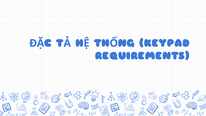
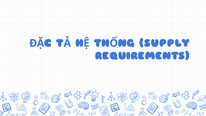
KEYPAD: KEYPAD -> SUPPLY (164, 43)
